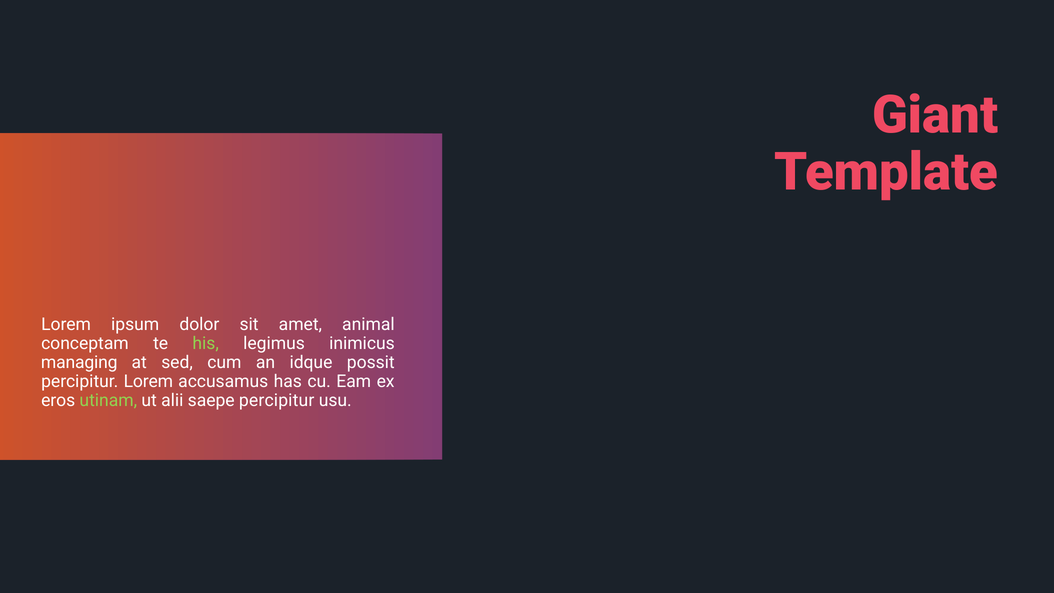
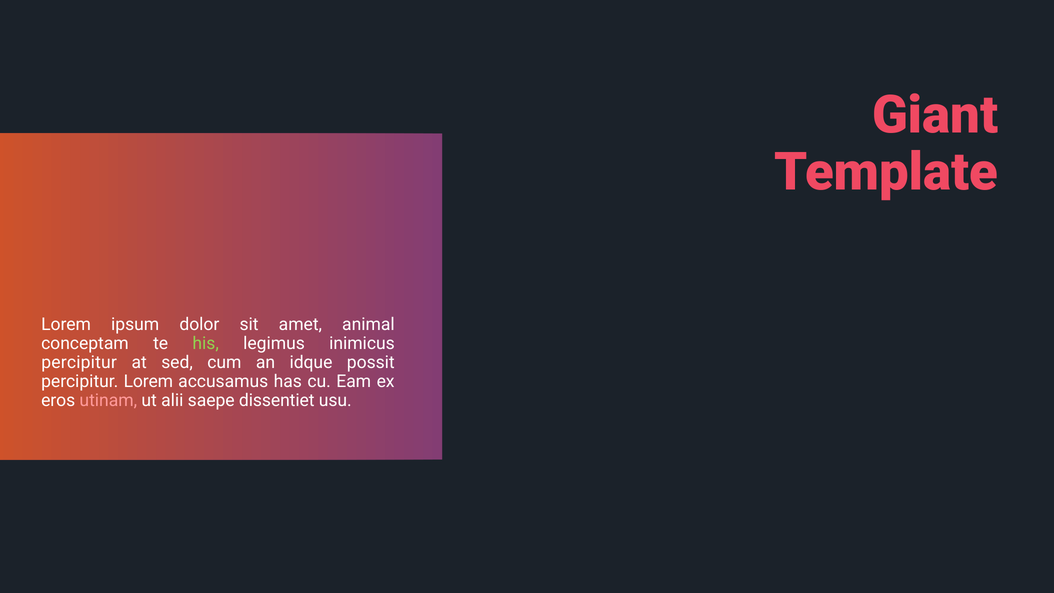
managing: managing -> percipitur (79, 362)
utinam colour: light green -> pink (108, 400)
saepe percipitur: percipitur -> dissentiet (277, 400)
